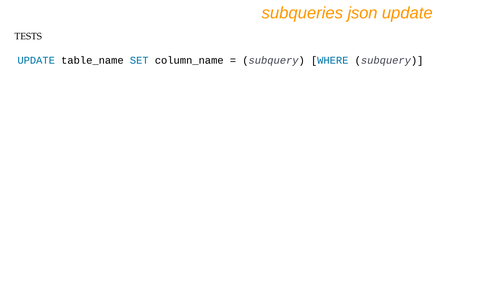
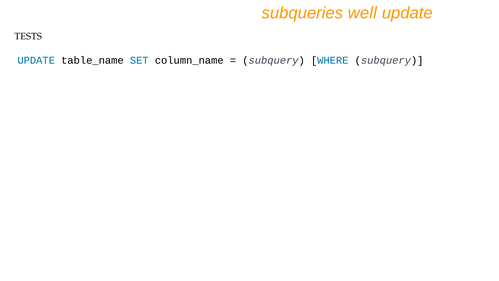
json: json -> well (362, 13)
